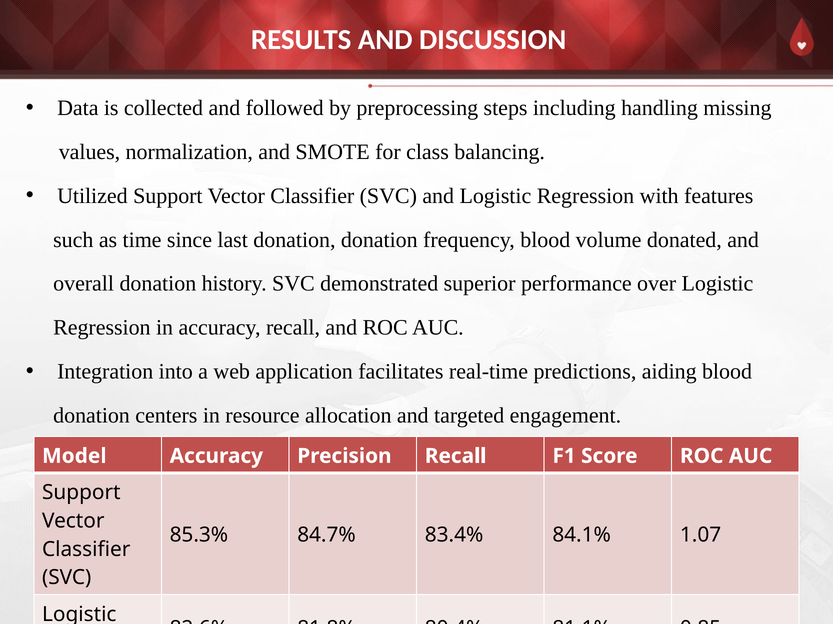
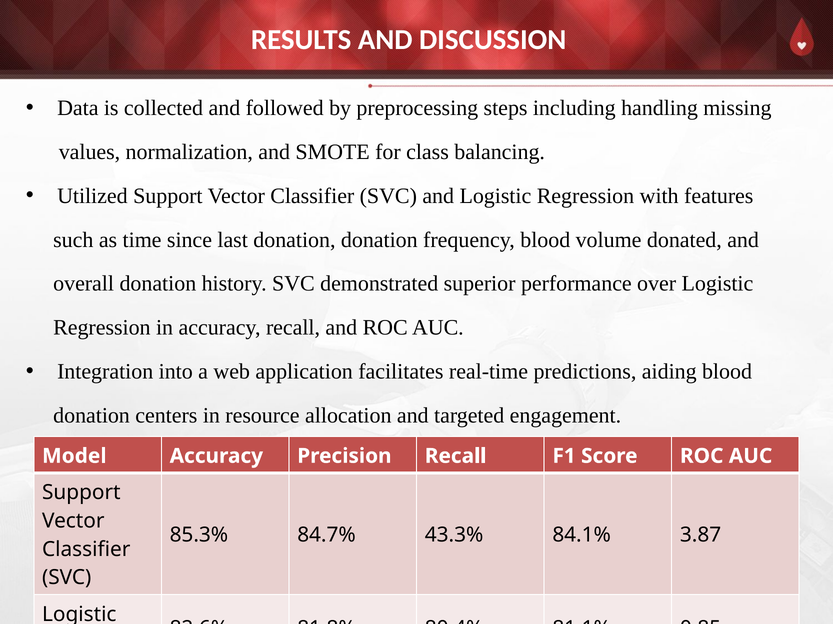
83.4%: 83.4% -> 43.3% (454, 536)
1.07: 1.07 -> 3.87 (701, 536)
